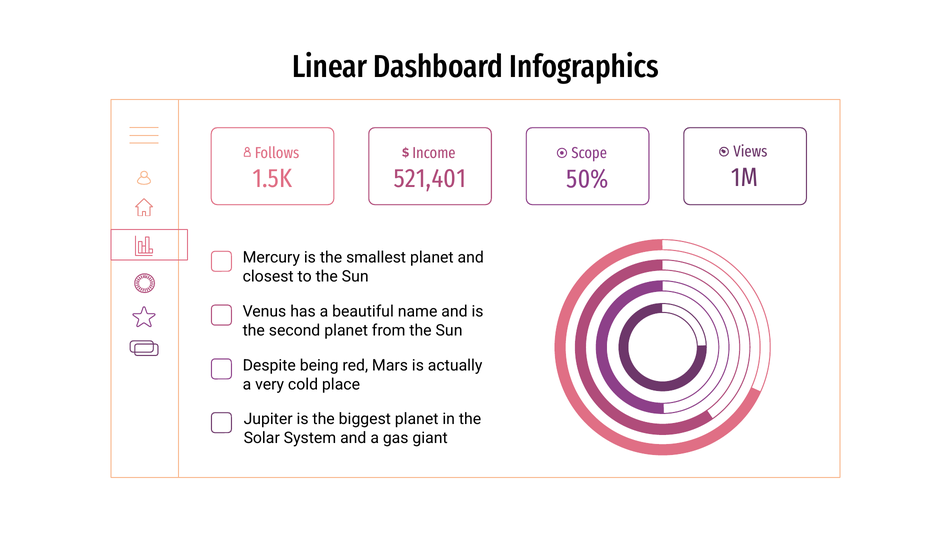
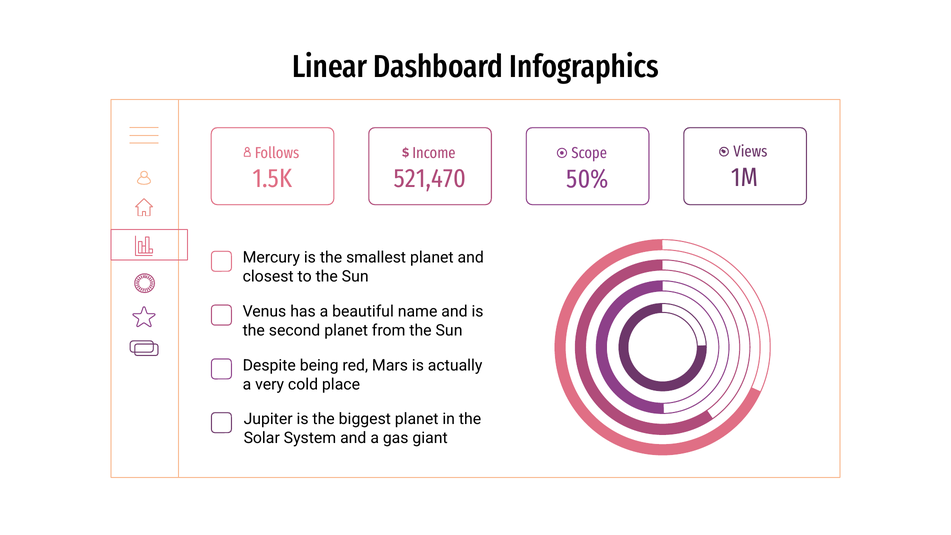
521,401: 521,401 -> 521,470 (430, 179)
